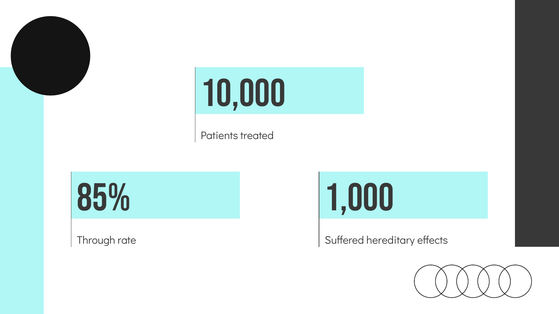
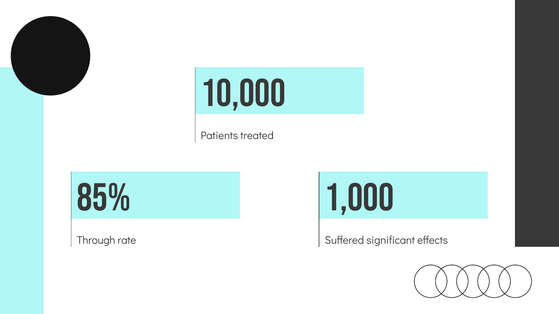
hereditary: hereditary -> significant (391, 240)
